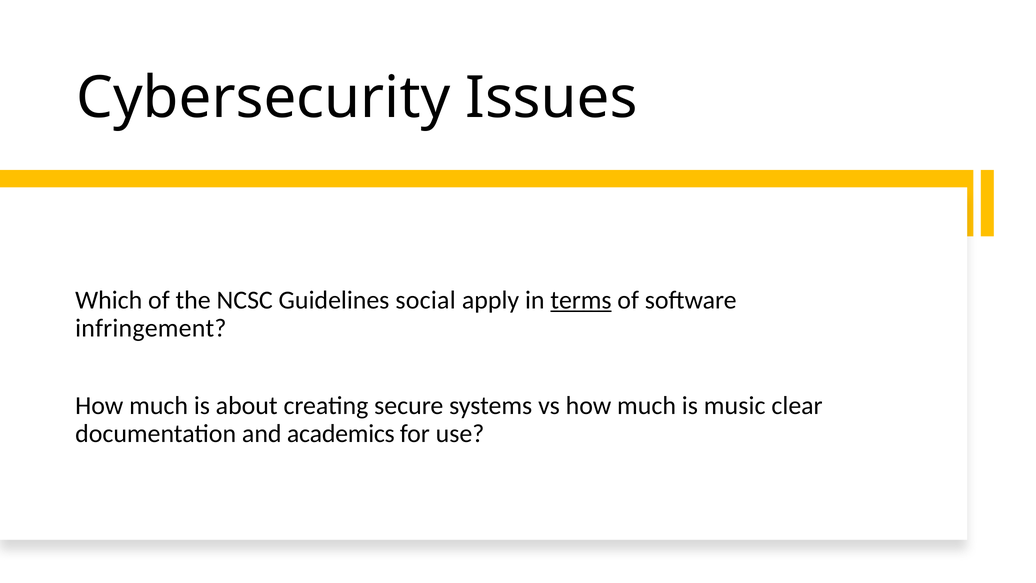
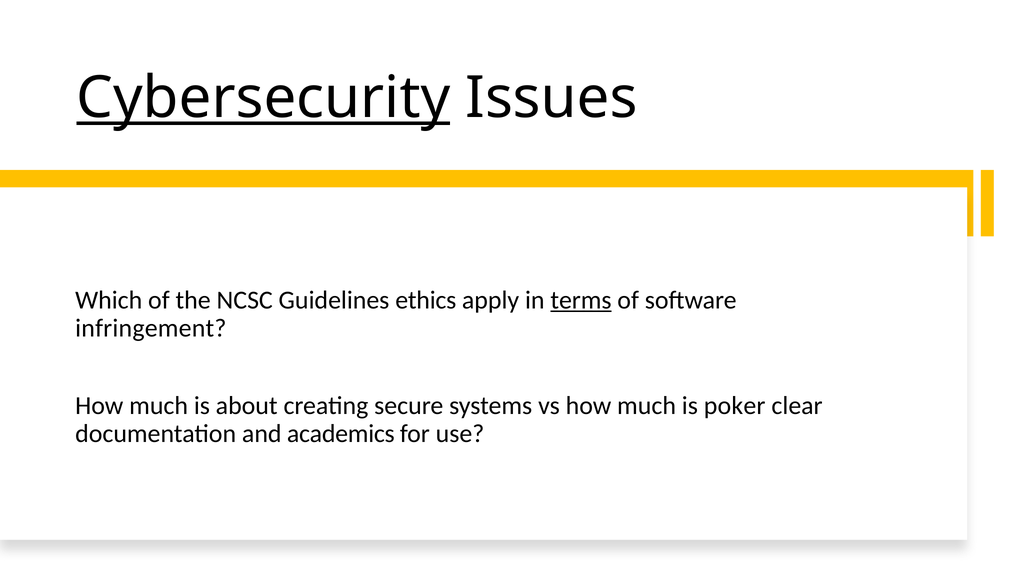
Cybersecurity underline: none -> present (263, 98)
social: social -> ethics (426, 300)
music: music -> poker (735, 405)
